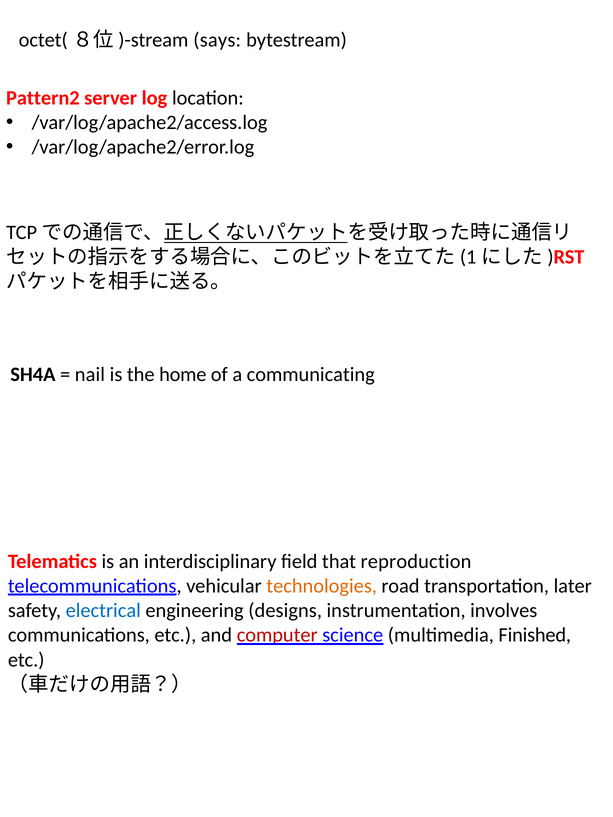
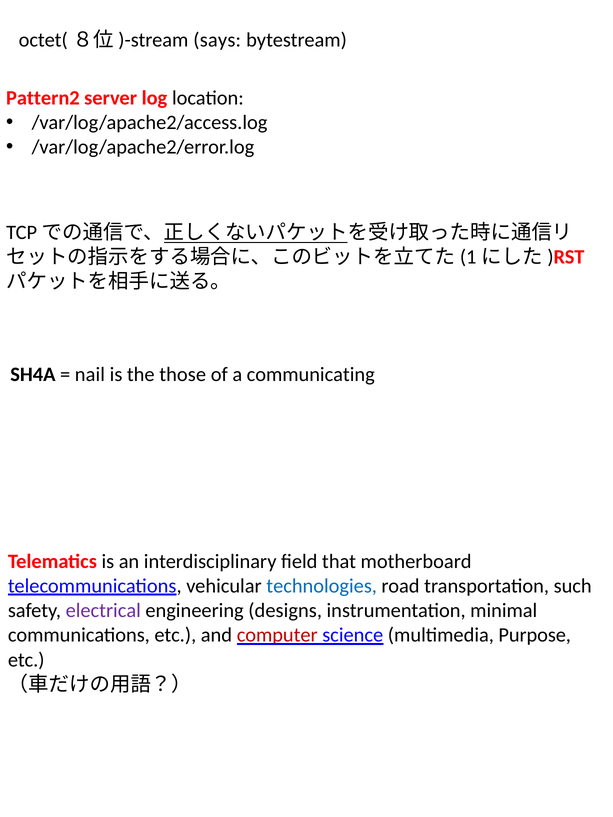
home: home -> those (183, 375)
reproduction: reproduction -> motherboard (416, 561)
technologies colour: orange -> blue (322, 586)
later: later -> such (573, 586)
electrical colour: blue -> purple (103, 611)
involves: involves -> minimal (504, 611)
Finished: Finished -> Purpose (535, 635)
